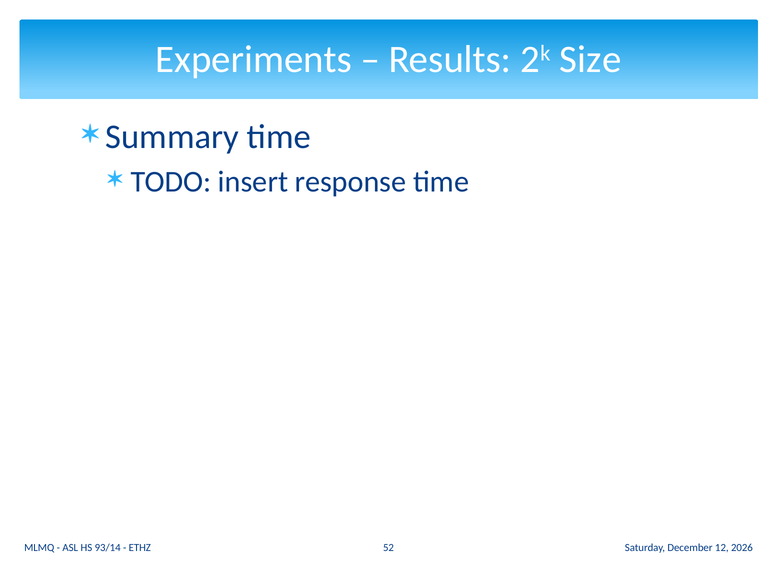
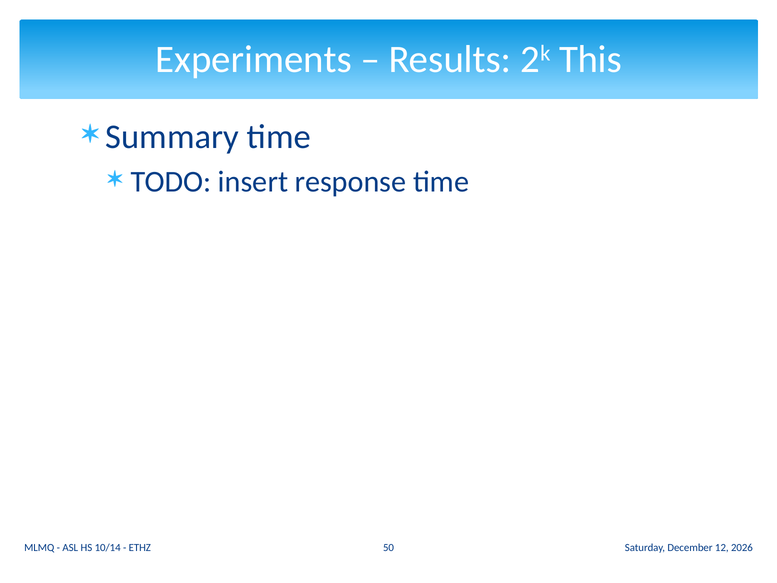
Size: Size -> This (590, 59)
93/14: 93/14 -> 10/14 (108, 547)
52: 52 -> 50 (388, 547)
